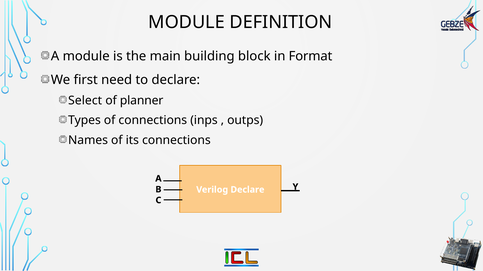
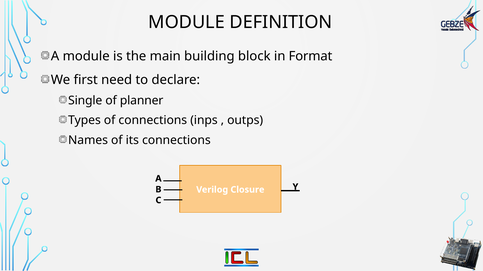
Select: Select -> Single (85, 101)
Verilog Declare: Declare -> Closure (247, 190)
